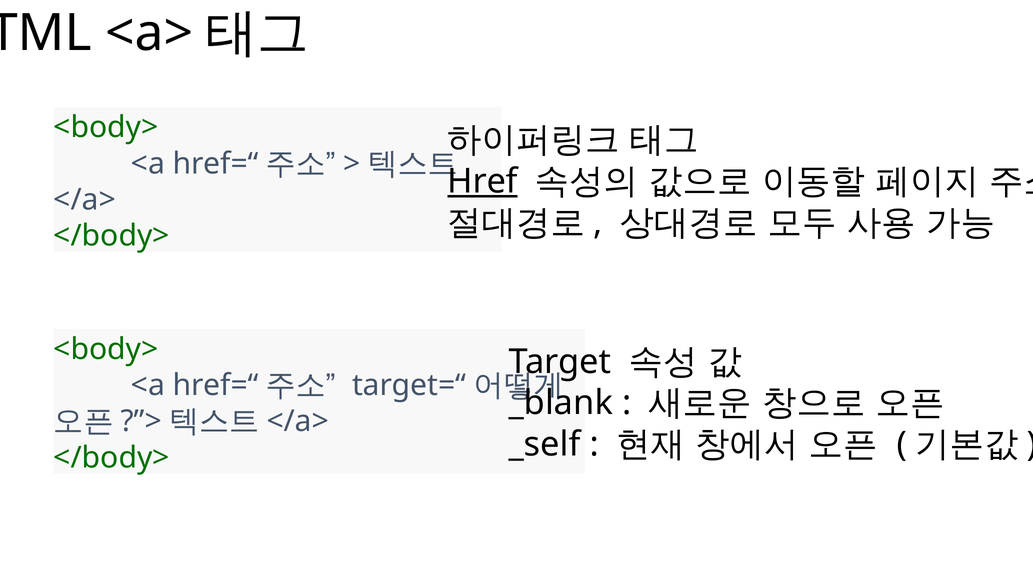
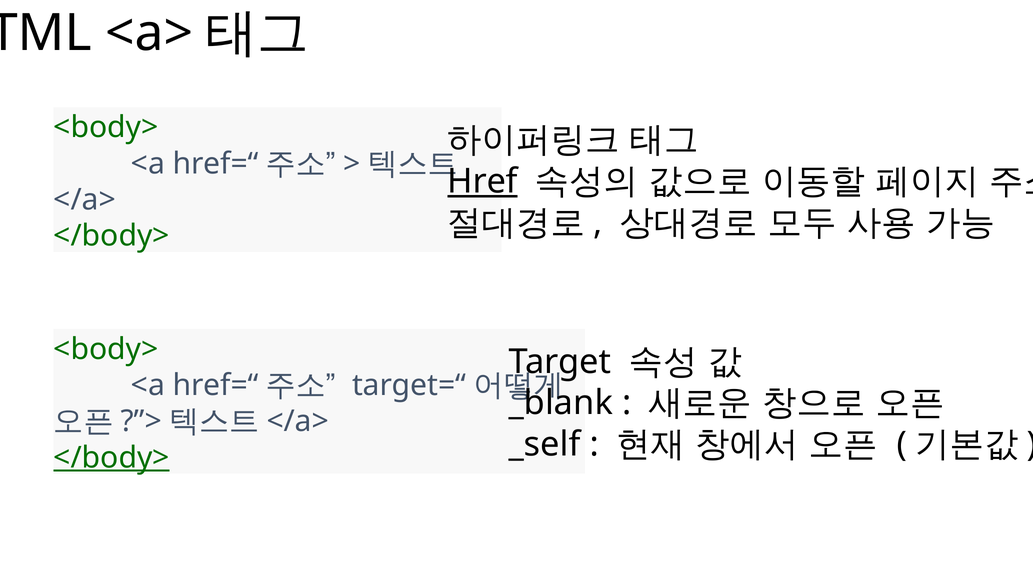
</body> underline: none -> present (112, 458)
